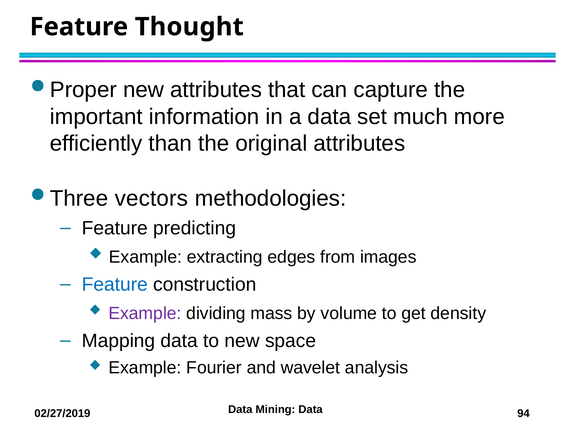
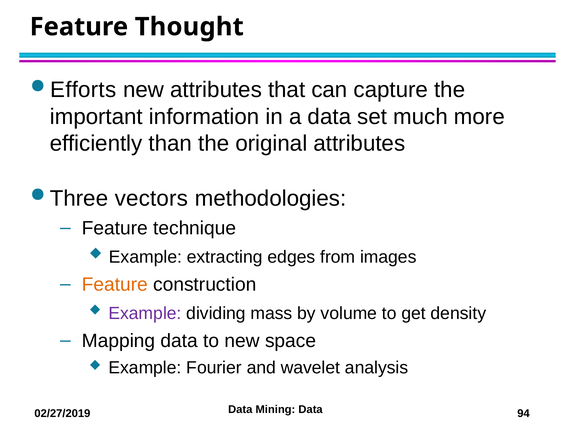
Proper: Proper -> Efforts (83, 90)
predicting: predicting -> technique (195, 228)
Feature colour: blue -> orange (115, 284)
